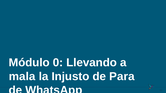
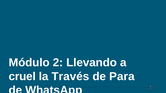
0: 0 -> 2 (58, 63)
mala: mala -> cruel (22, 77)
Injusto: Injusto -> Través (70, 77)
